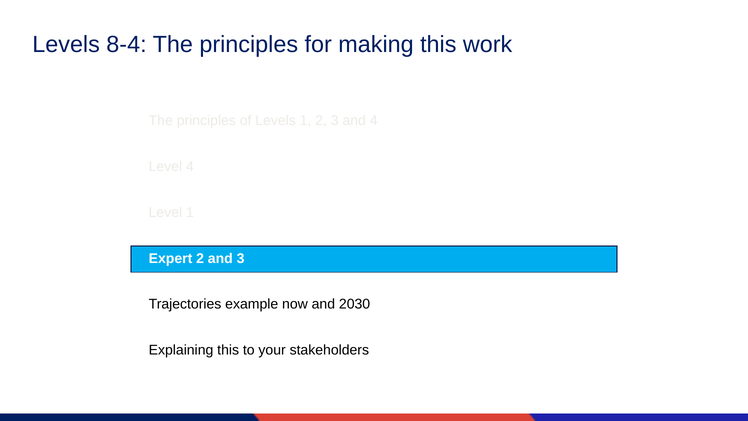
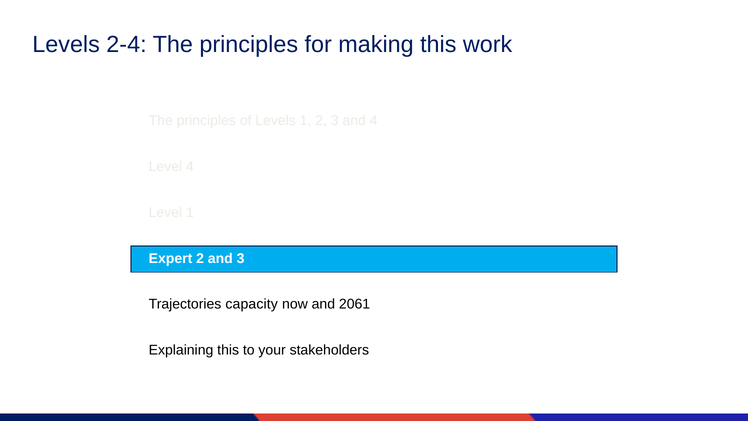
8-4: 8-4 -> 2-4 (126, 44)
example: example -> capacity (252, 304)
2030: 2030 -> 2061 (355, 304)
